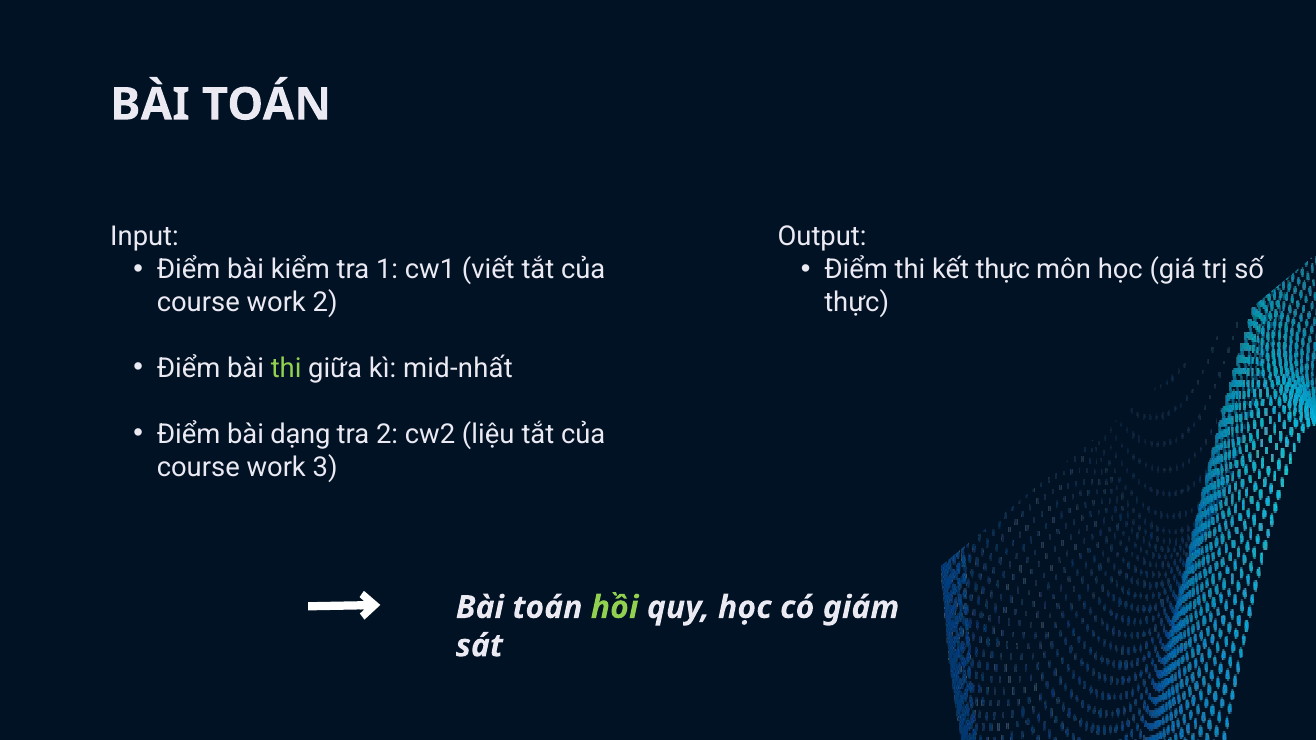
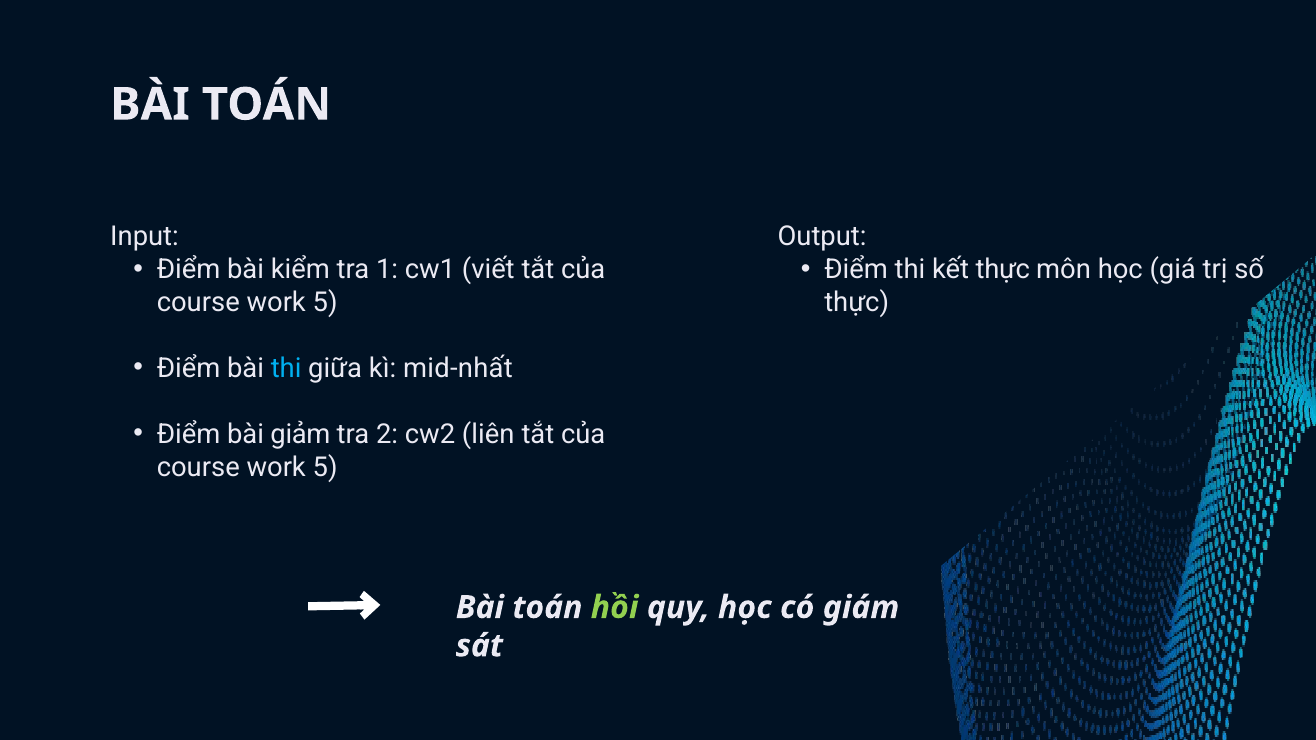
2: 2 -> 5 (325, 303)
thi colour: light green -> light blue (286, 369)
dạng: dạng -> giảm (300, 434)
liệu: liệu -> liên (488, 434)
3: 3 -> 5 (325, 467)
